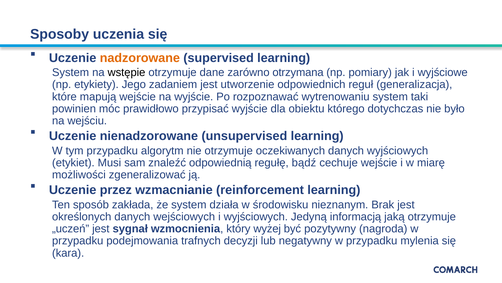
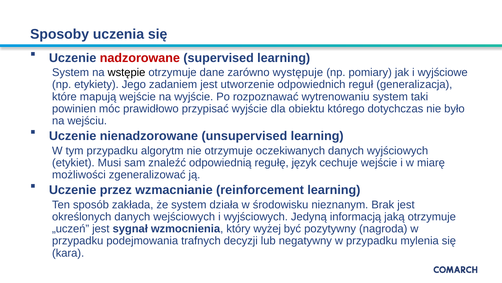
nadzorowane colour: orange -> red (140, 58)
otrzymana: otrzymana -> występuje (298, 72)
bądź: bądź -> język (304, 162)
